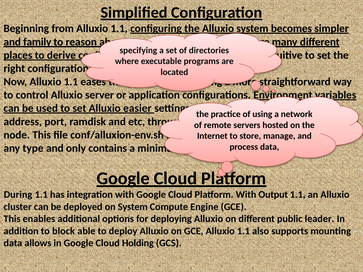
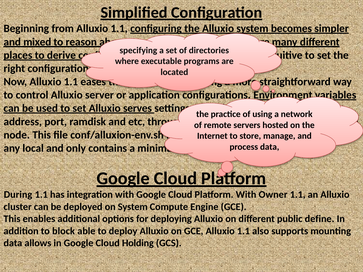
family: family -> mixed (37, 42)
easier: easier -> serves (137, 108)
type: type -> local (33, 148)
Output: Output -> Owner (273, 195)
leader: leader -> define (320, 219)
